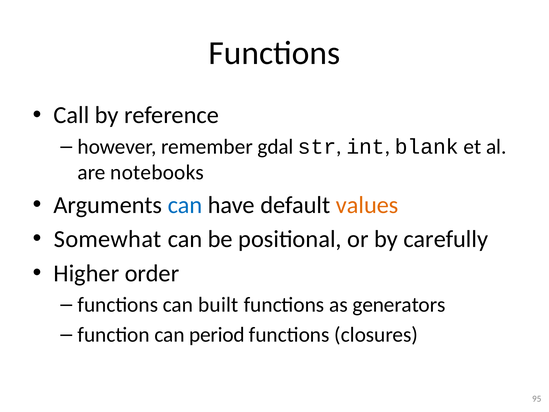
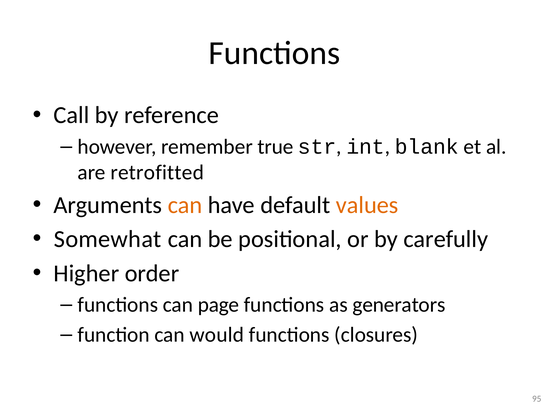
gdal: gdal -> true (275, 147)
notebooks: notebooks -> retrofitted (157, 172)
can colour: blue -> orange (185, 205)
built: built -> page (219, 305)
period: period -> would (217, 335)
